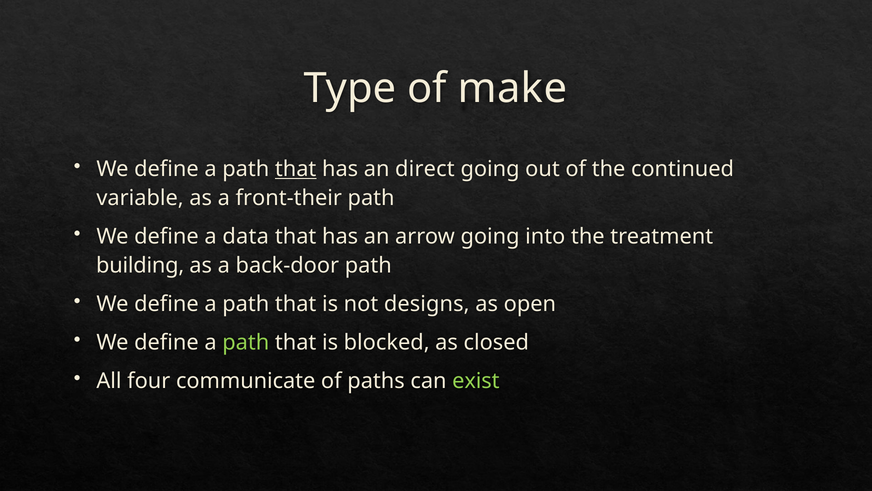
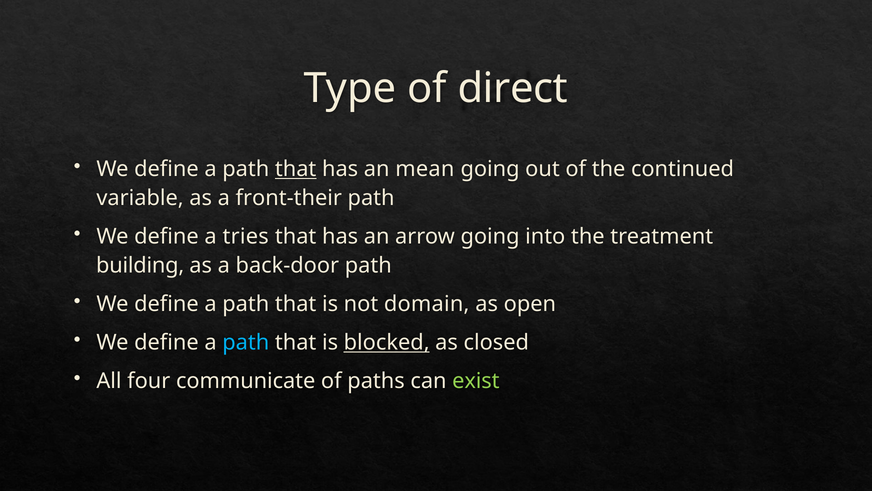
make: make -> direct (513, 88)
direct: direct -> mean (425, 169)
data: data -> tries (246, 236)
designs: designs -> domain (427, 304)
path colour: light green -> light blue (246, 342)
blocked underline: none -> present (387, 342)
